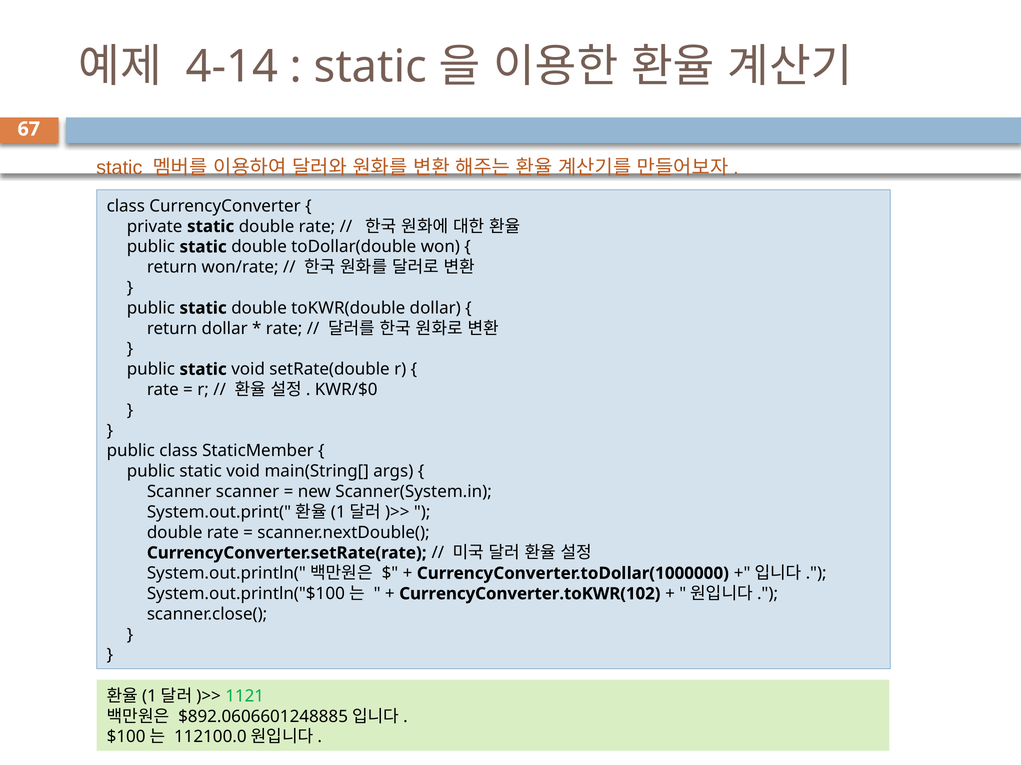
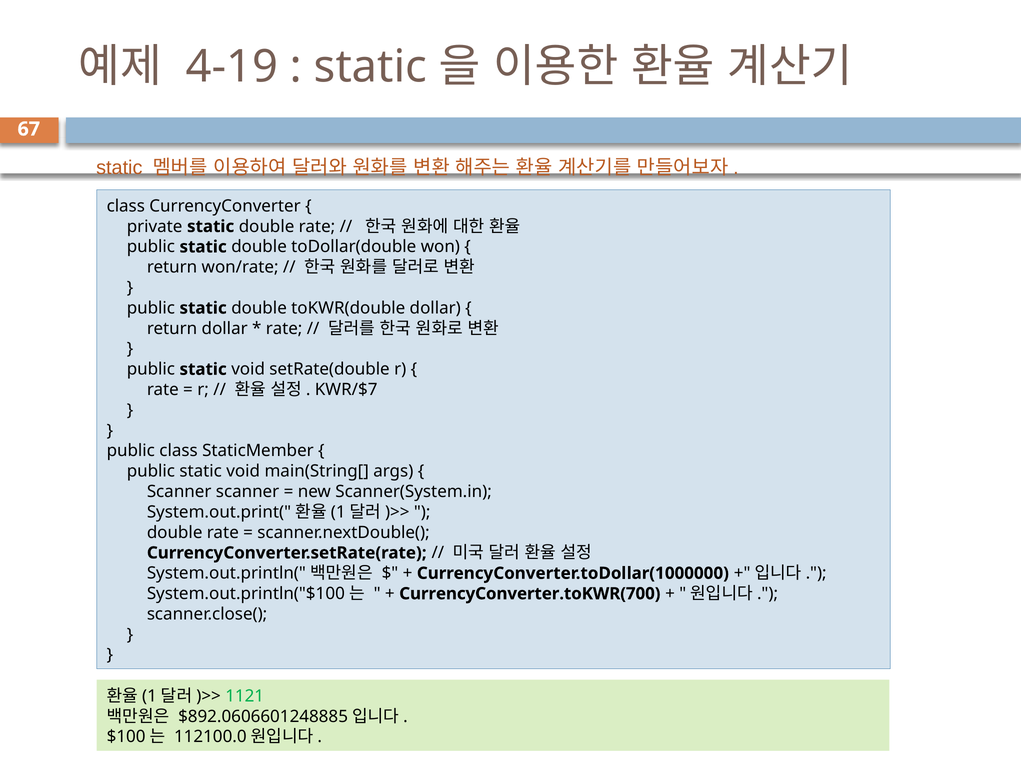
4-14: 4-14 -> 4-19 (232, 67)
KWR/$0: KWR/$0 -> KWR/$7 (346, 390)
CurrencyConverter.toKWR(102: CurrencyConverter.toKWR(102 -> CurrencyConverter.toKWR(700 (530, 594)
